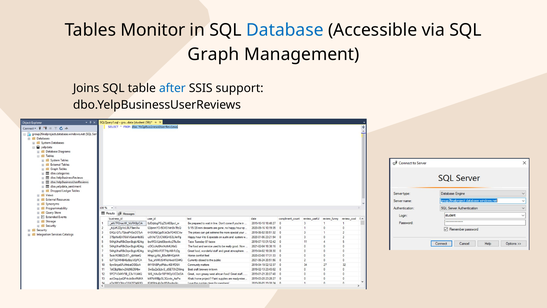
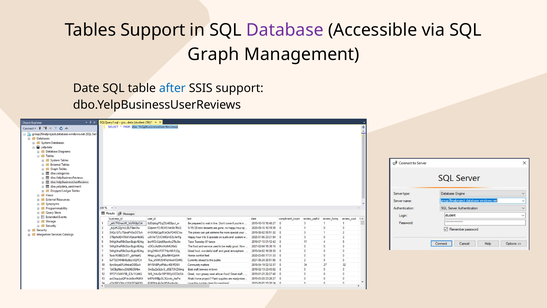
Tables Monitor: Monitor -> Support (153, 30)
Database colour: blue -> purple (285, 30)
Joins: Joins -> Date (86, 88)
